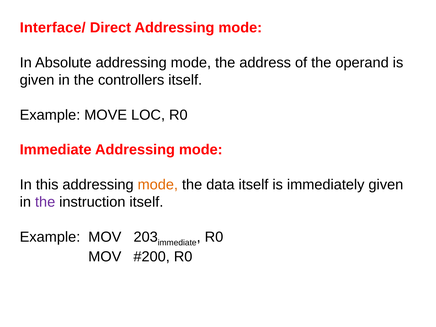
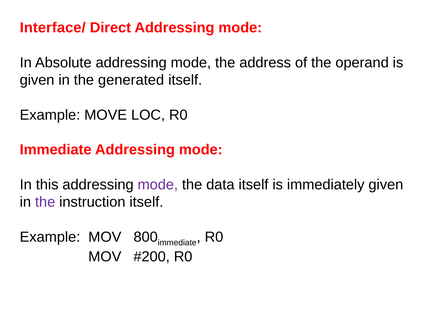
controllers: controllers -> generated (131, 80)
mode colour: orange -> purple (158, 185)
203: 203 -> 800 (146, 237)
